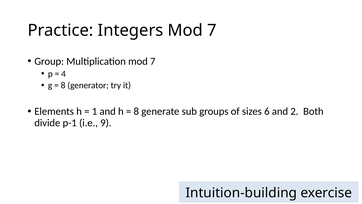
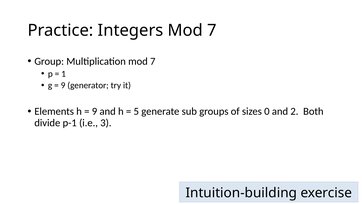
4: 4 -> 1 (64, 74)
8: 8 -> 9 (63, 85)
1: 1 -> 9 (95, 111)
8: 8 -> 5 (136, 111)
6: 6 -> 0 (267, 111)
9: 9 -> 3 (106, 123)
